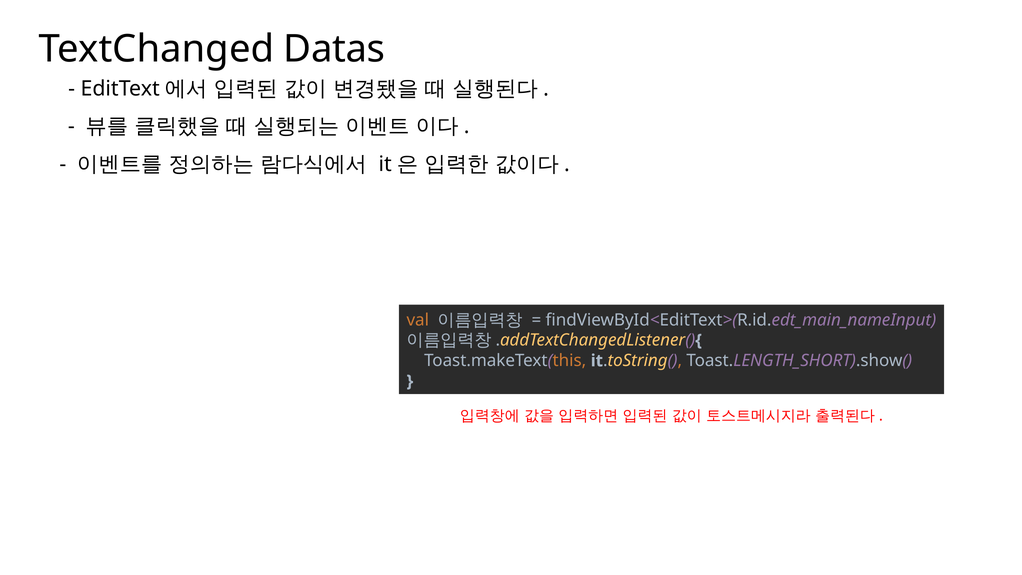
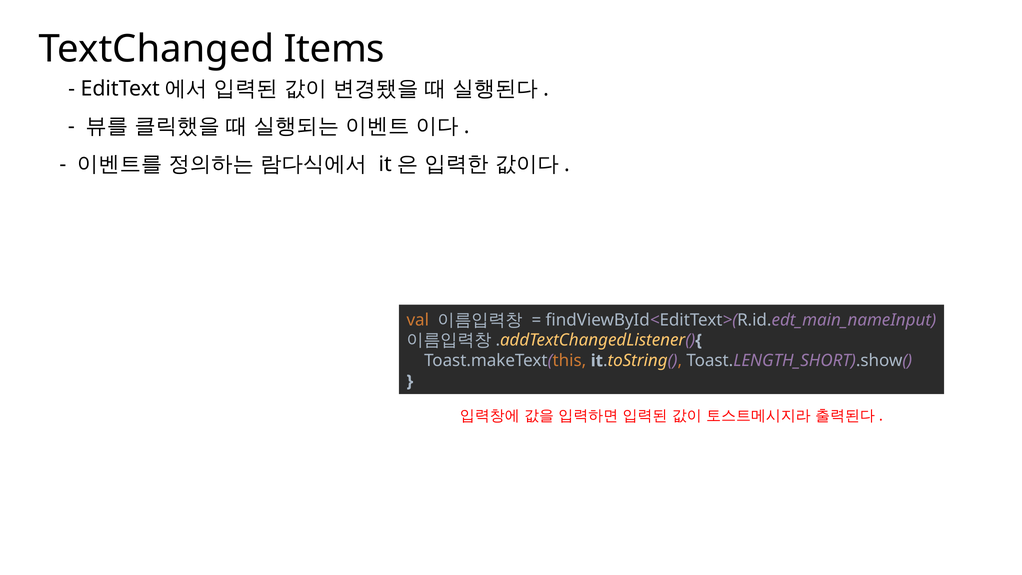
Datas: Datas -> Items (334, 49)
